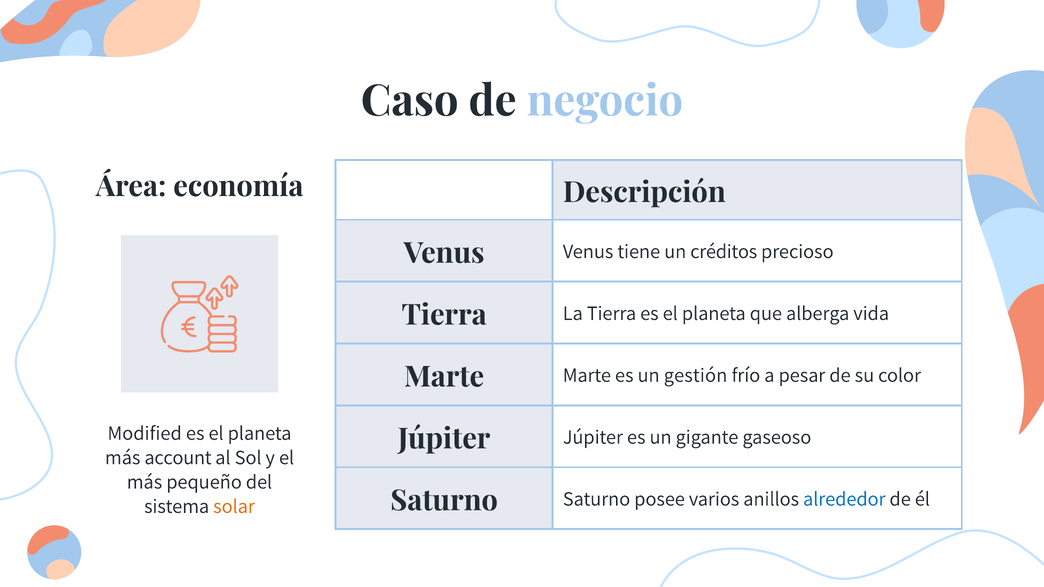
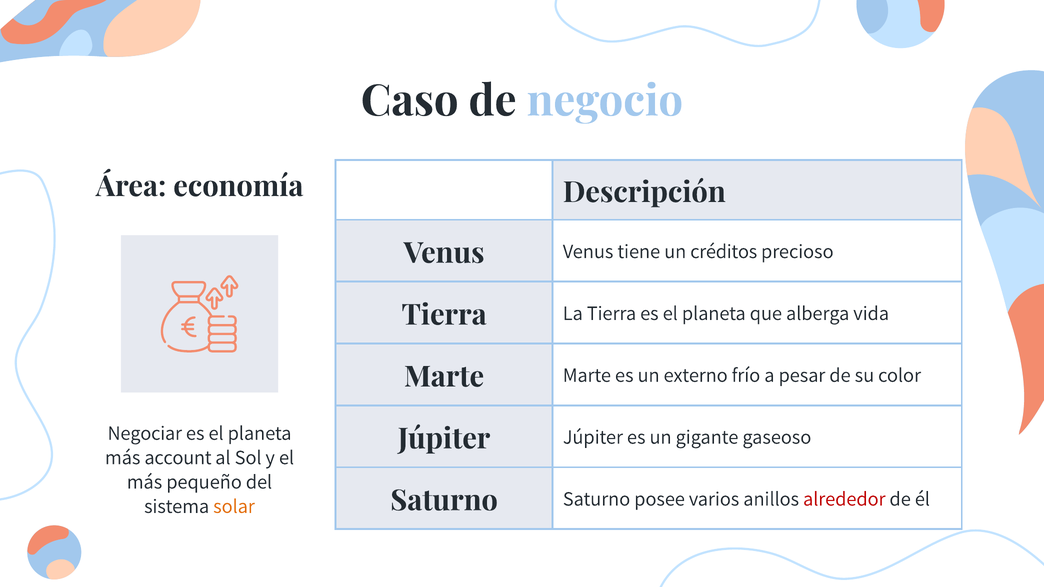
gestión: gestión -> externo (696, 375)
Modified: Modified -> Negociar (145, 433)
alrededor colour: blue -> red (844, 499)
